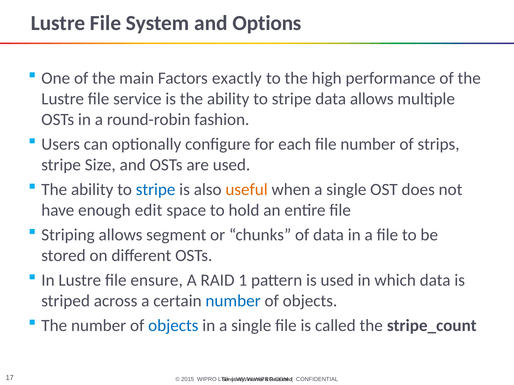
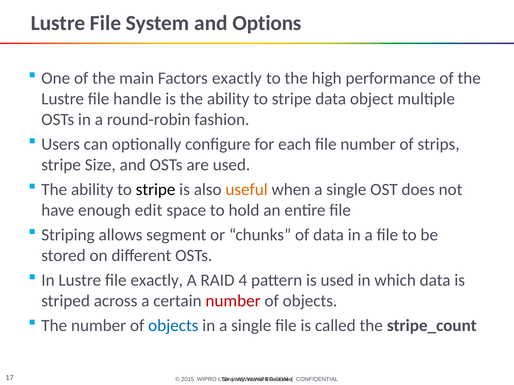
service: service -> handle (137, 99)
data allows: allows -> object (372, 99)
stripe colour: blue -> black (156, 190)
file ensure: ensure -> exactly (157, 281)
1: 1 -> 4 (243, 281)
number colour: blue -> red (233, 301)
